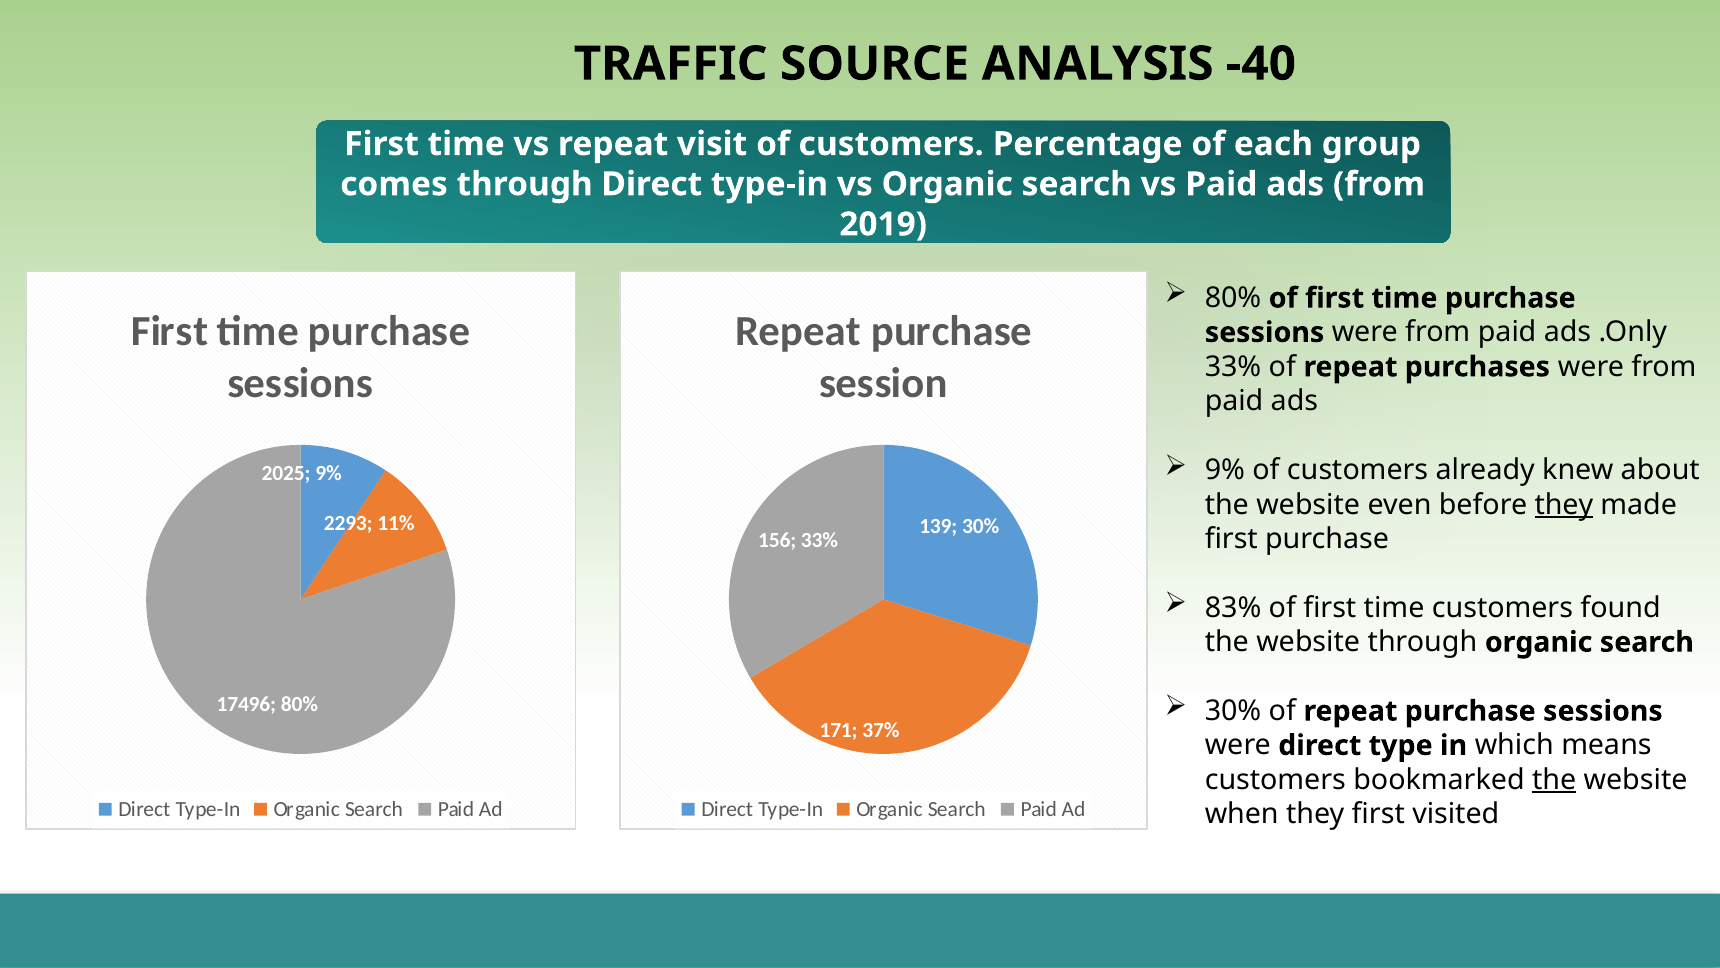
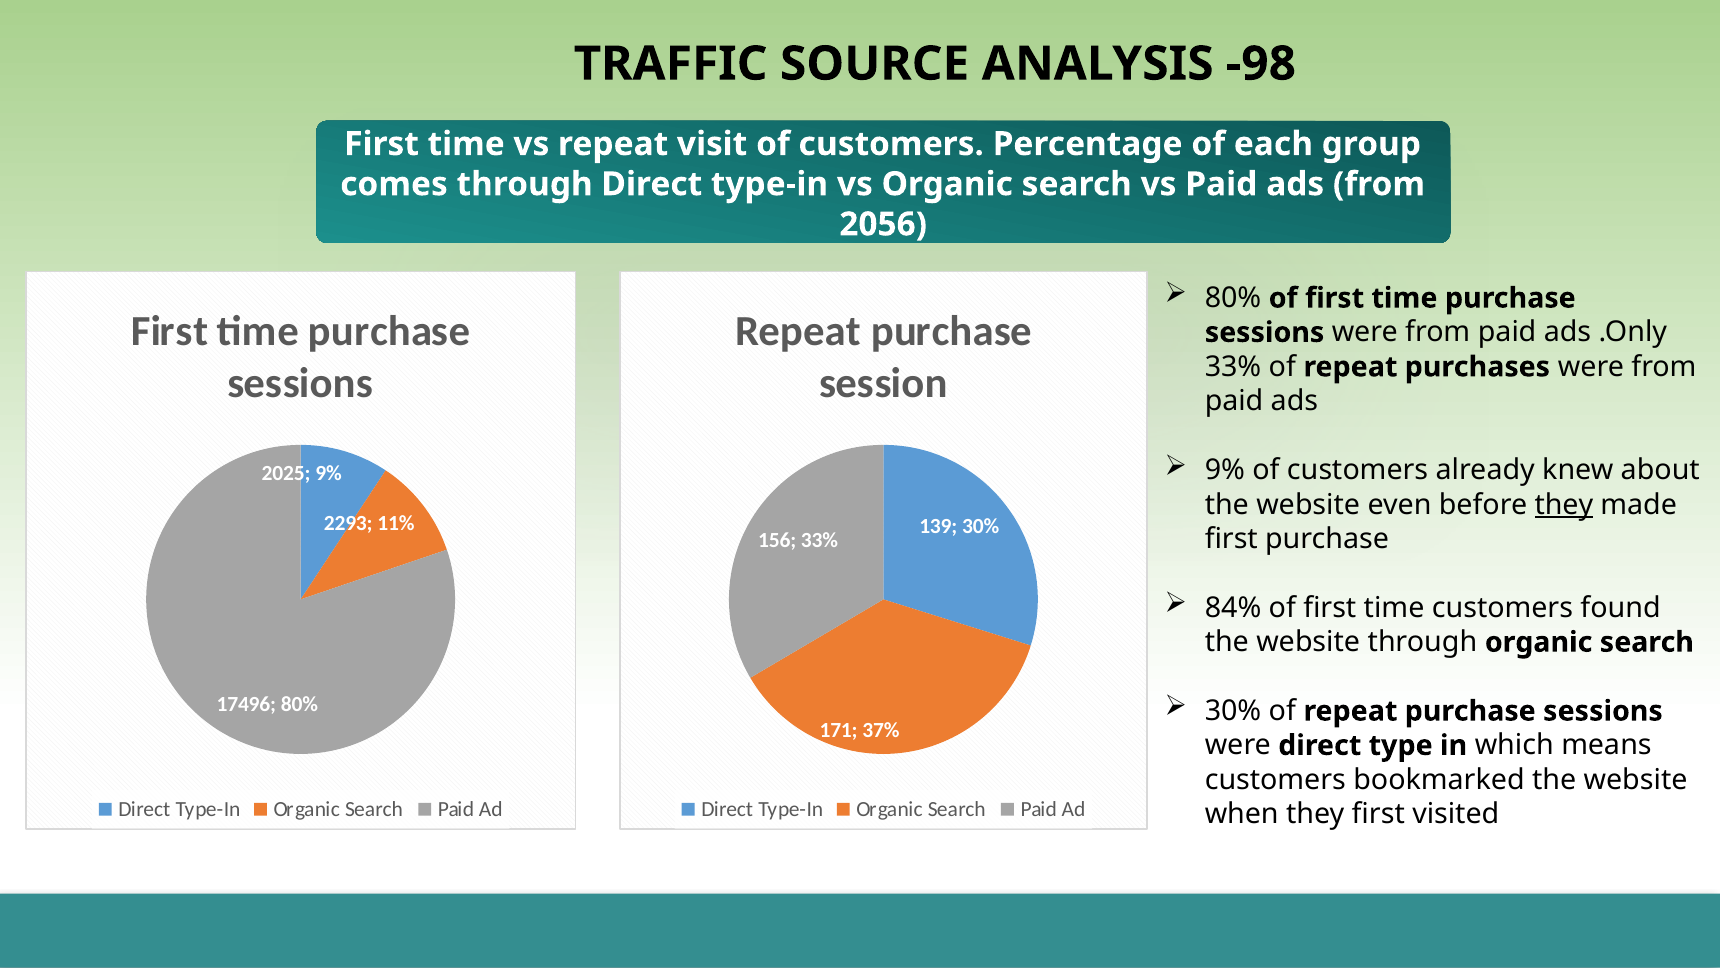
-40: -40 -> -98 (1261, 64)
2019: 2019 -> 2056 (883, 224)
83%: 83% -> 84% (1233, 608)
the underline: present -> none (1554, 780)
